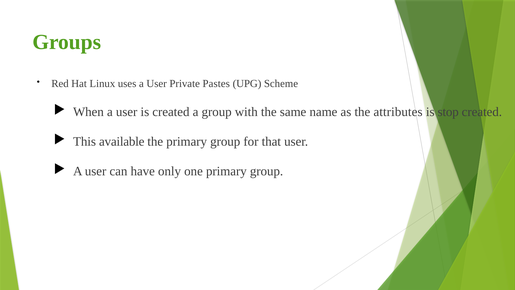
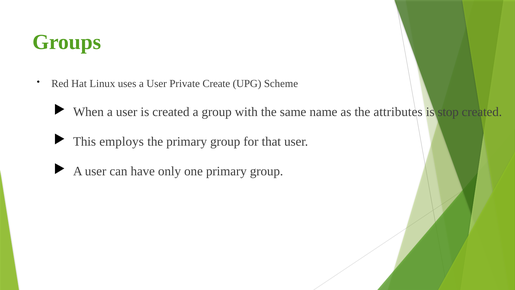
Pastes: Pastes -> Create (216, 83)
available: available -> employs (122, 142)
